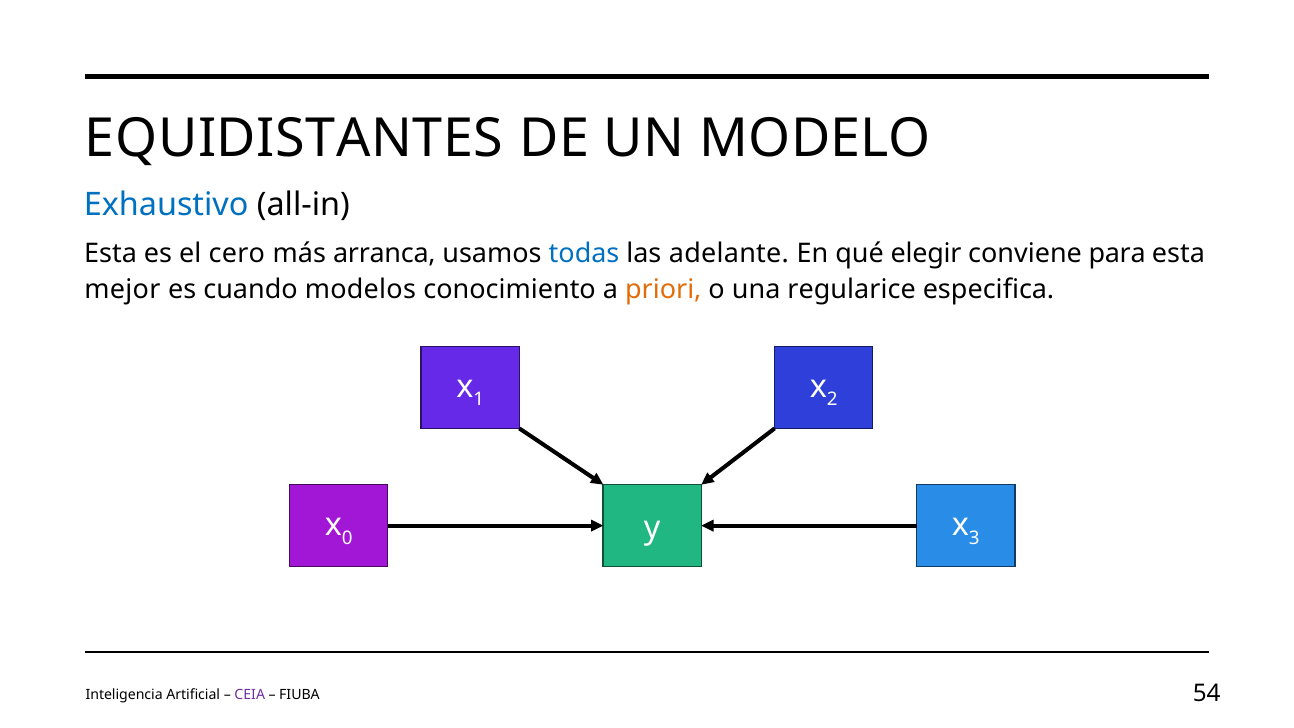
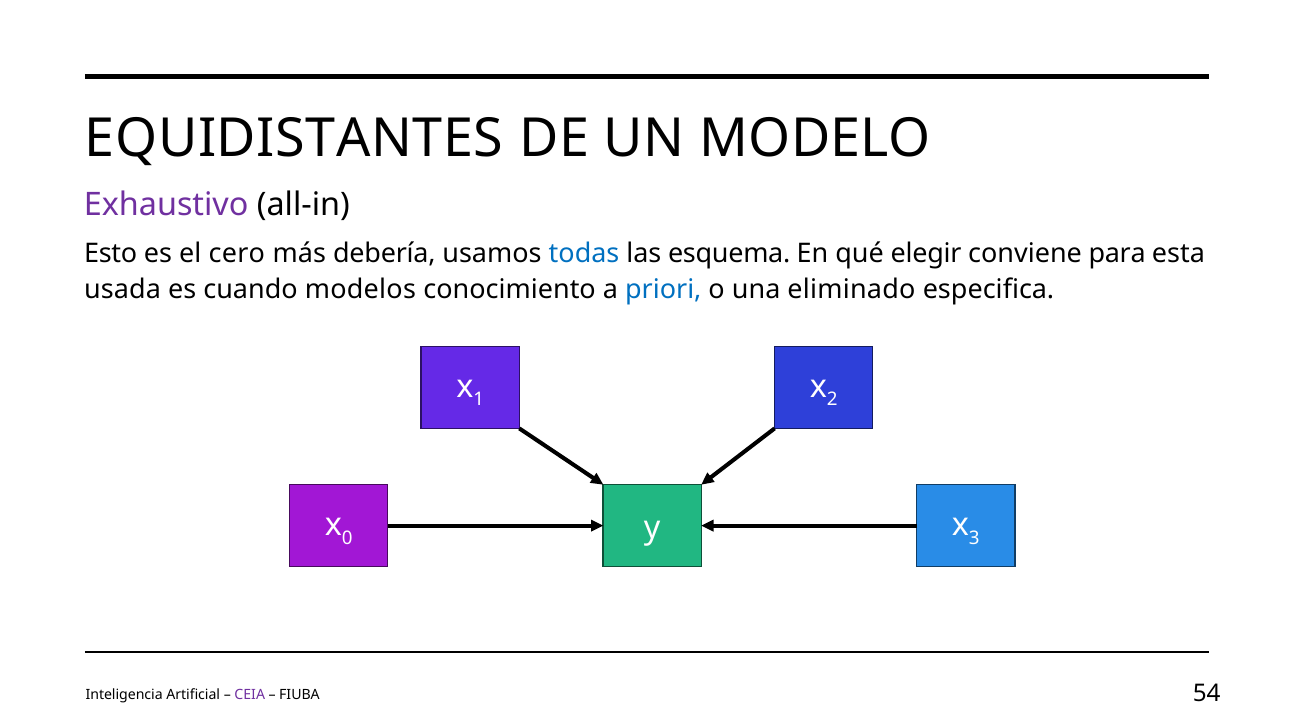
Exhaustivo colour: blue -> purple (166, 205)
Esta: Esta -> Esto (111, 254)
arranca: arranca -> debería (384, 254)
adelante: adelante -> esquema (729, 254)
mejor: mejor -> usada (123, 289)
priori colour: orange -> blue (663, 289)
regularice: regularice -> eliminado (851, 289)
